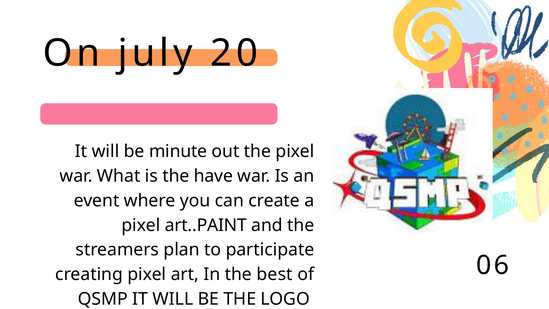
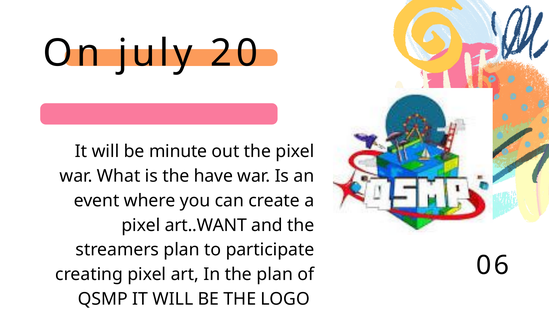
art..PAINT: art..PAINT -> art..WANT (206, 225)
the best: best -> plan (275, 274)
